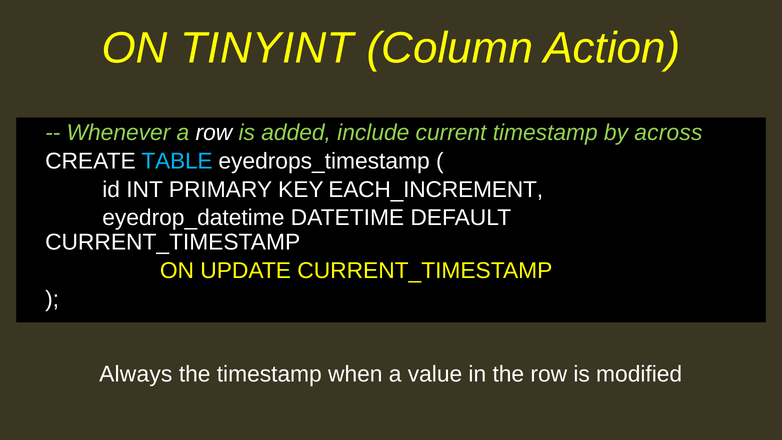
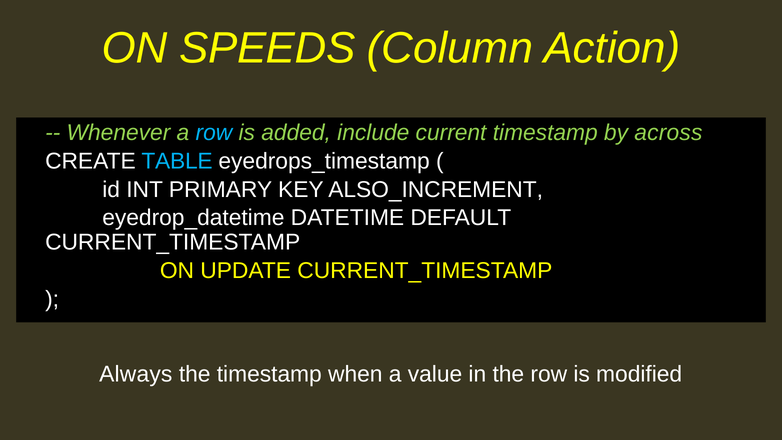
TINYINT: TINYINT -> SPEEDS (267, 48)
row colour: white -> light blue (214, 133)
EACH_INCREMENT: EACH_INCREMENT -> ALSO_INCREMENT (436, 189)
